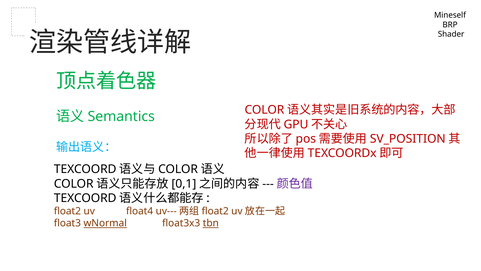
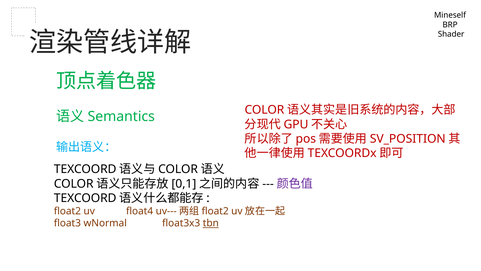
wNormal underline: present -> none (105, 223)
